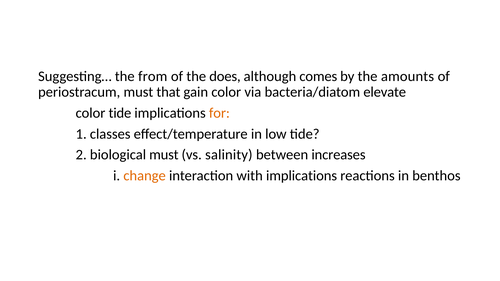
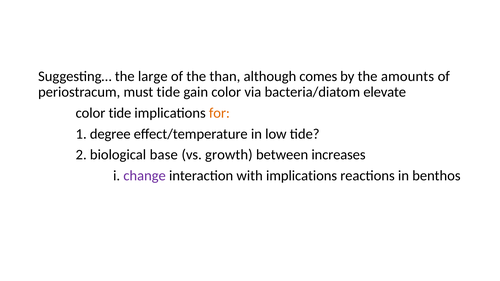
from: from -> large (153, 76)
does: does -> than (225, 76)
must that: that -> tide (168, 92)
classes: classes -> degree (110, 134)
biological must: must -> base (164, 155)
salinity: salinity -> growth (229, 155)
change colour: orange -> purple (145, 176)
